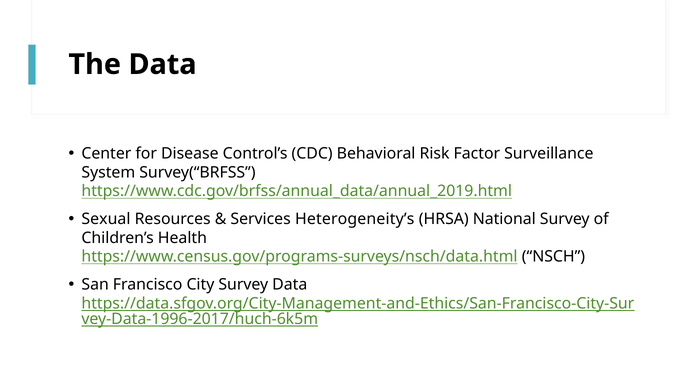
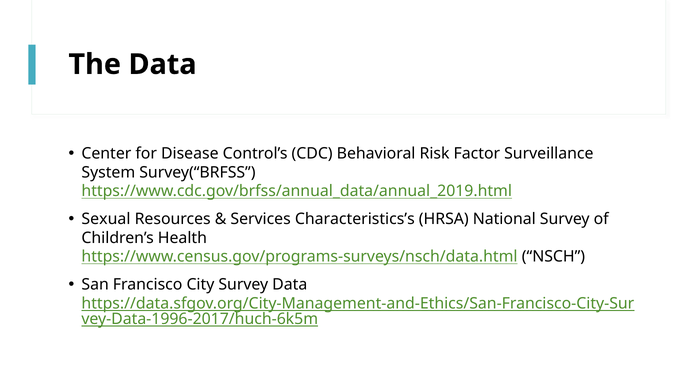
Heterogeneity’s: Heterogeneity’s -> Characteristics’s (355, 219)
